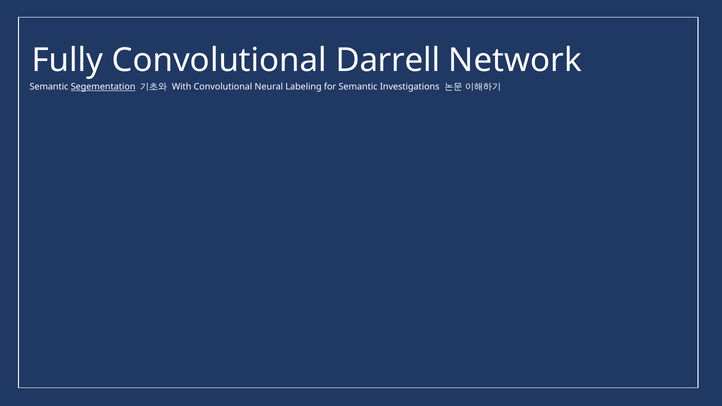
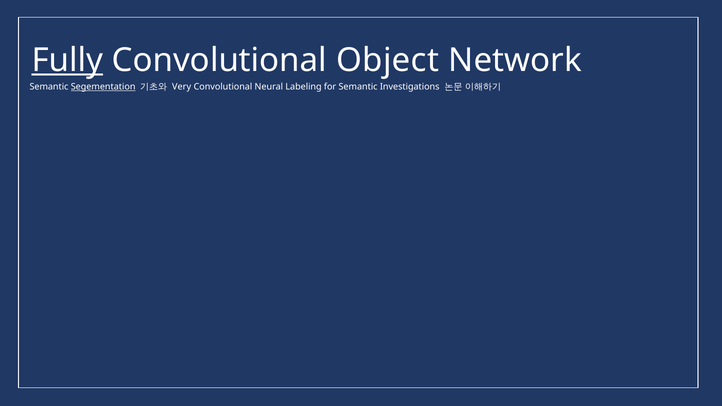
Fully underline: none -> present (67, 60)
Darrell: Darrell -> Object (388, 60)
With: With -> Very (182, 87)
